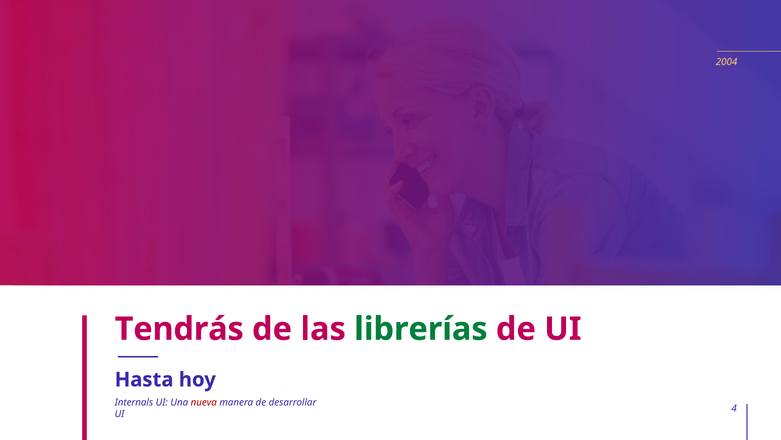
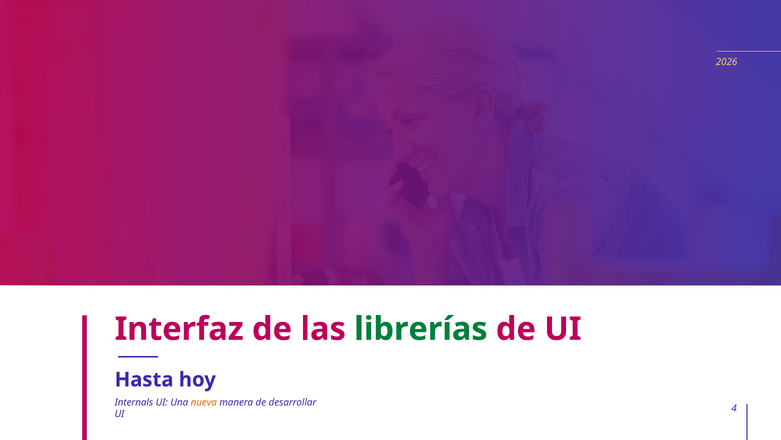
2004: 2004 -> 2026 (727, 62)
Tendrás: Tendrás -> Interfaz (179, 329)
nueva colour: red -> orange (204, 402)
